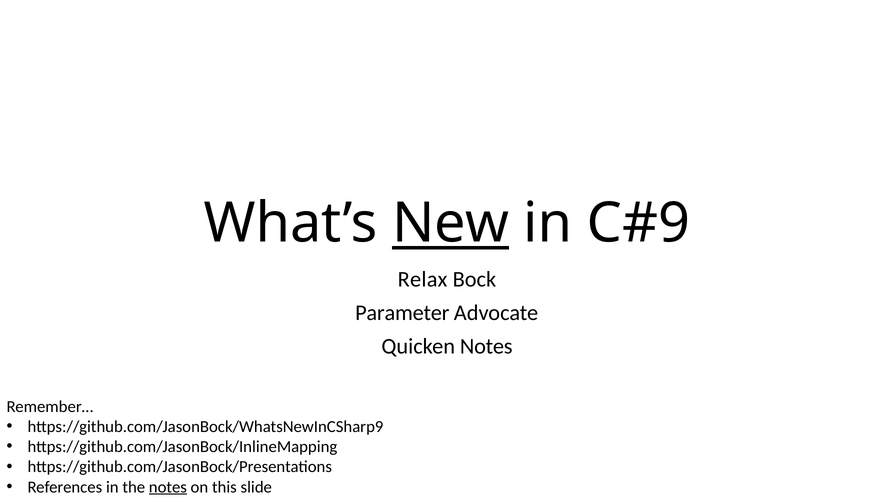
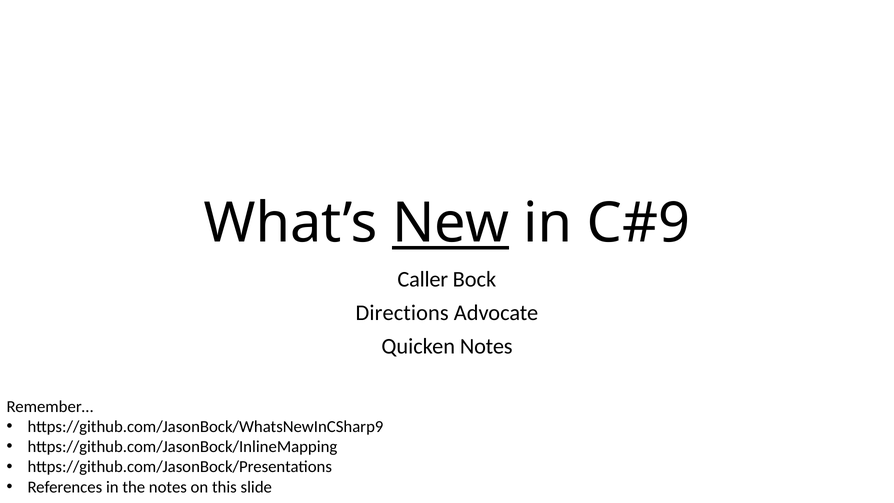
Relax: Relax -> Caller (423, 279)
Parameter: Parameter -> Directions (402, 313)
notes underline: present -> none (168, 487)
